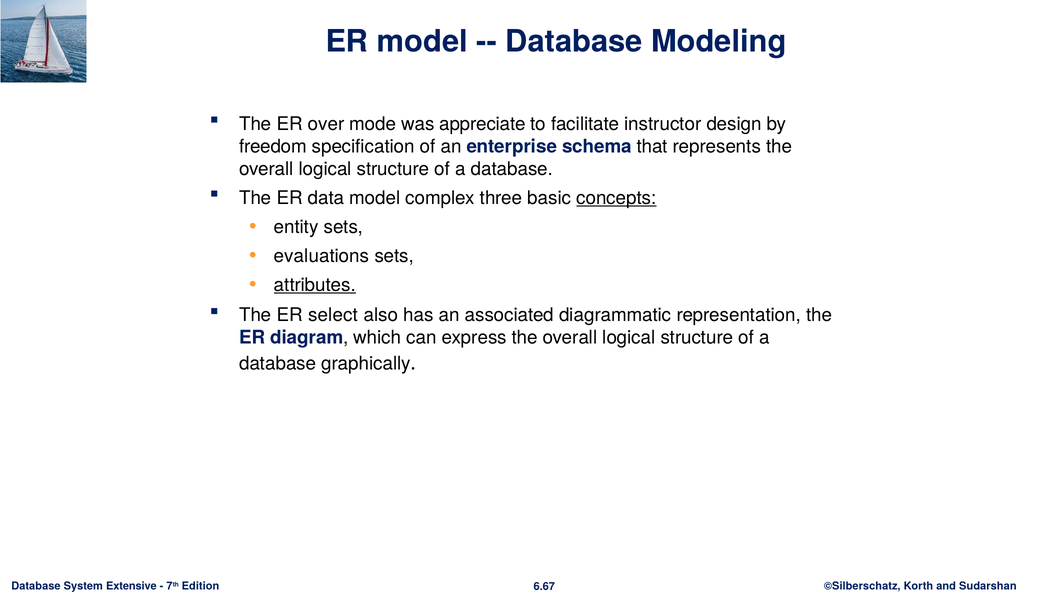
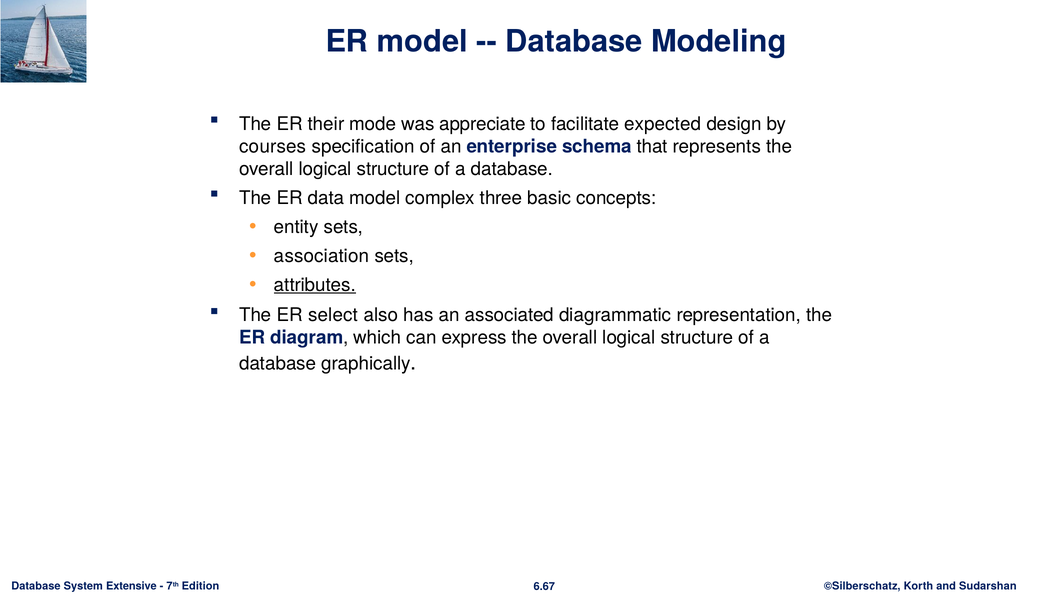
over: over -> their (326, 124)
instructor: instructor -> expected (663, 124)
freedom: freedom -> courses (273, 146)
concepts underline: present -> none (616, 198)
evaluations: evaluations -> association (322, 256)
